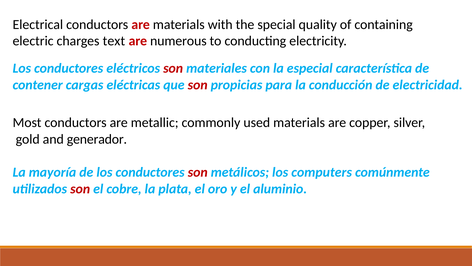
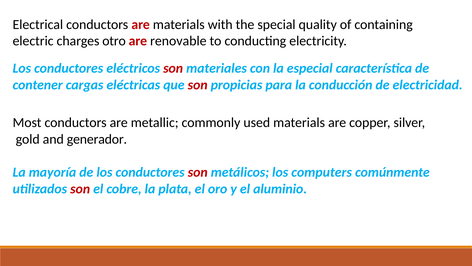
text: text -> otro (114, 41)
numerous: numerous -> renovable (178, 41)
